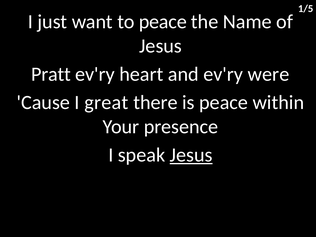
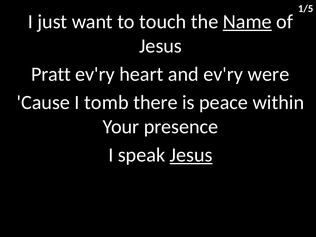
to peace: peace -> touch (163, 22)
Name underline: none -> present (247, 22)
great: great -> tomb (106, 102)
